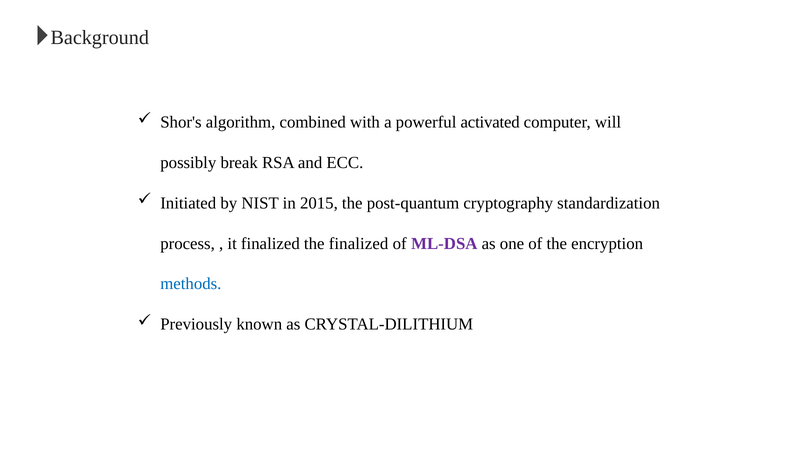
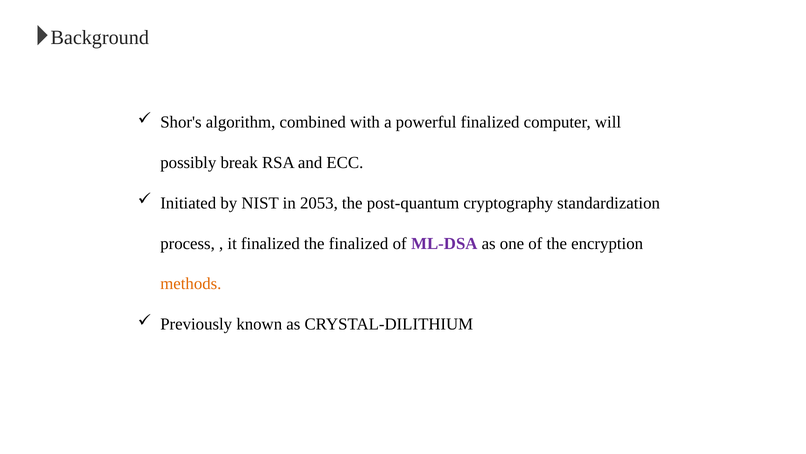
powerful activated: activated -> finalized (490, 122)
2015: 2015 -> 2053 (319, 203)
methods colour: blue -> orange (191, 283)
